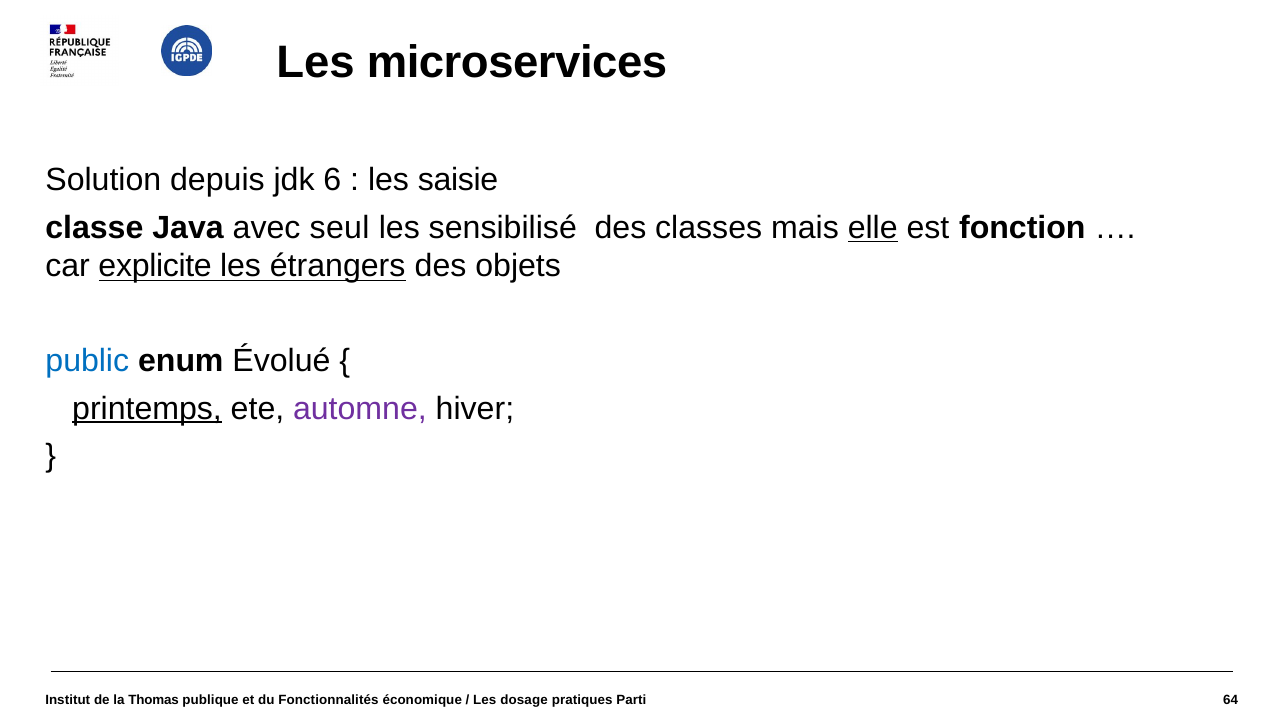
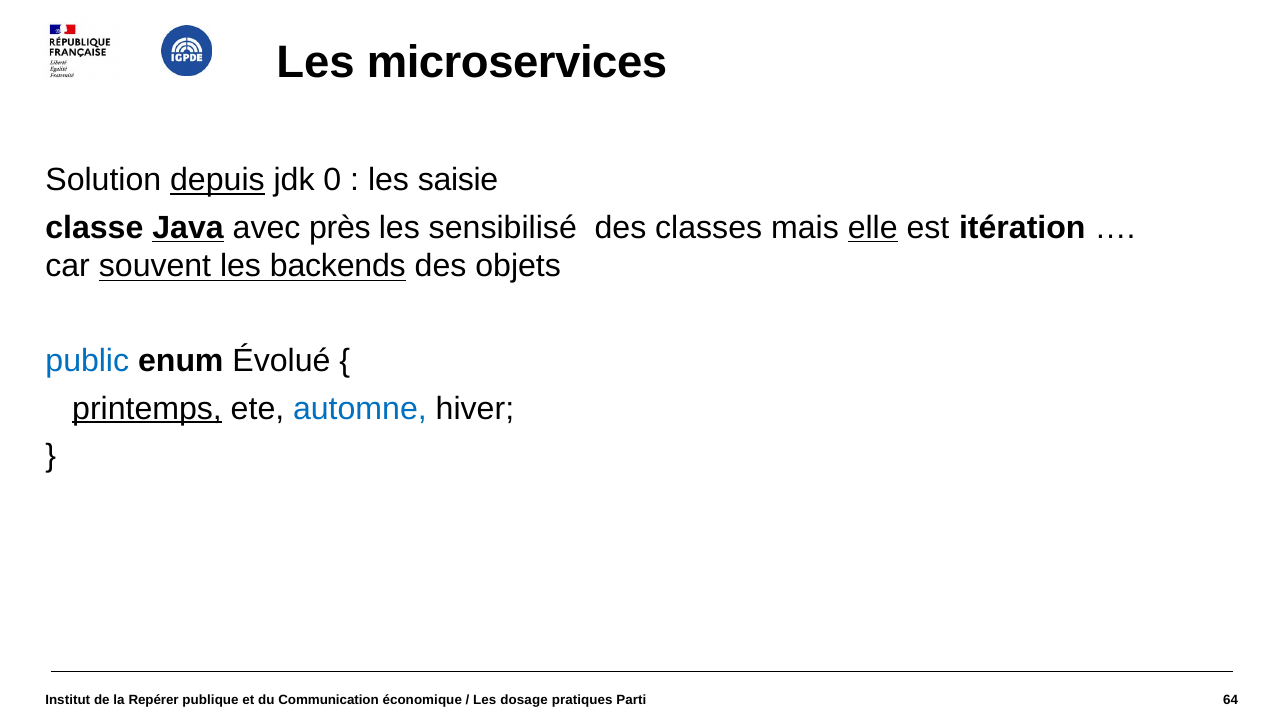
depuis underline: none -> present (217, 180)
6: 6 -> 0 (332, 180)
Java underline: none -> present (188, 228)
seul: seul -> près (340, 228)
fonction: fonction -> itération (1022, 228)
explicite: explicite -> souvent (155, 266)
étrangers: étrangers -> backends (338, 266)
automne colour: purple -> blue (360, 409)
Thomas: Thomas -> Repérer (154, 701)
Fonctionnalités: Fonctionnalités -> Communication (329, 701)
